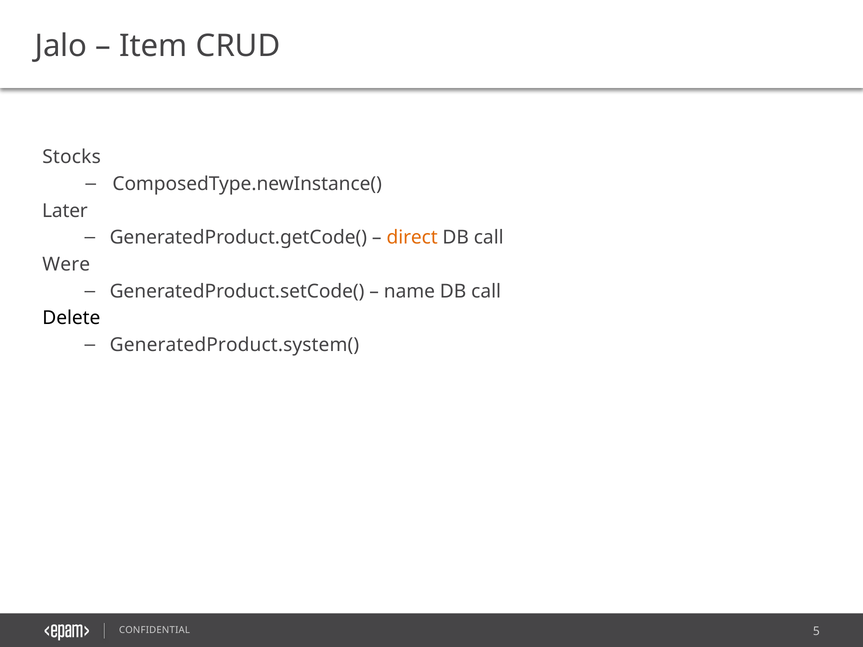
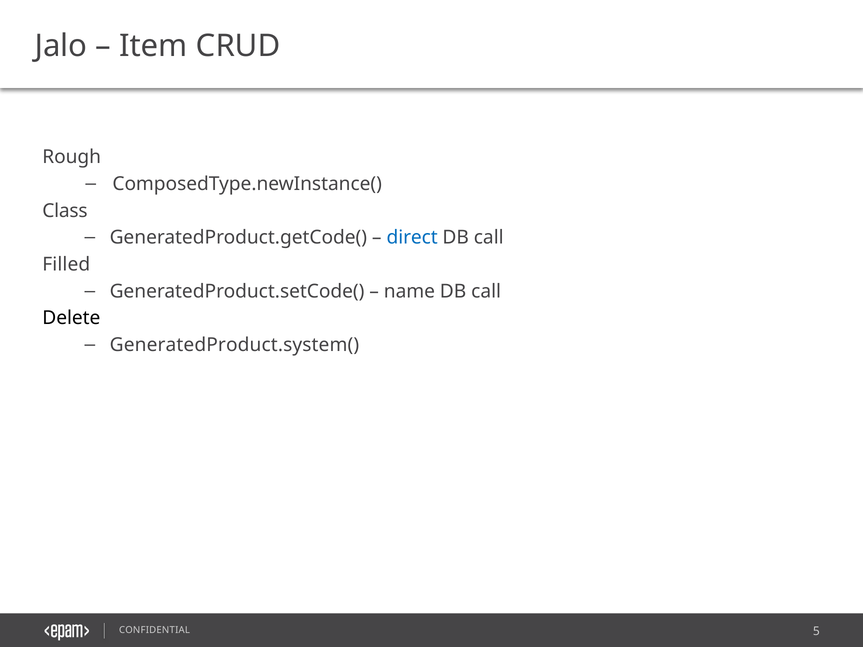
Stocks: Stocks -> Rough (72, 157)
Later: Later -> Class (65, 211)
direct colour: orange -> blue (412, 238)
Were: Were -> Filled (66, 265)
